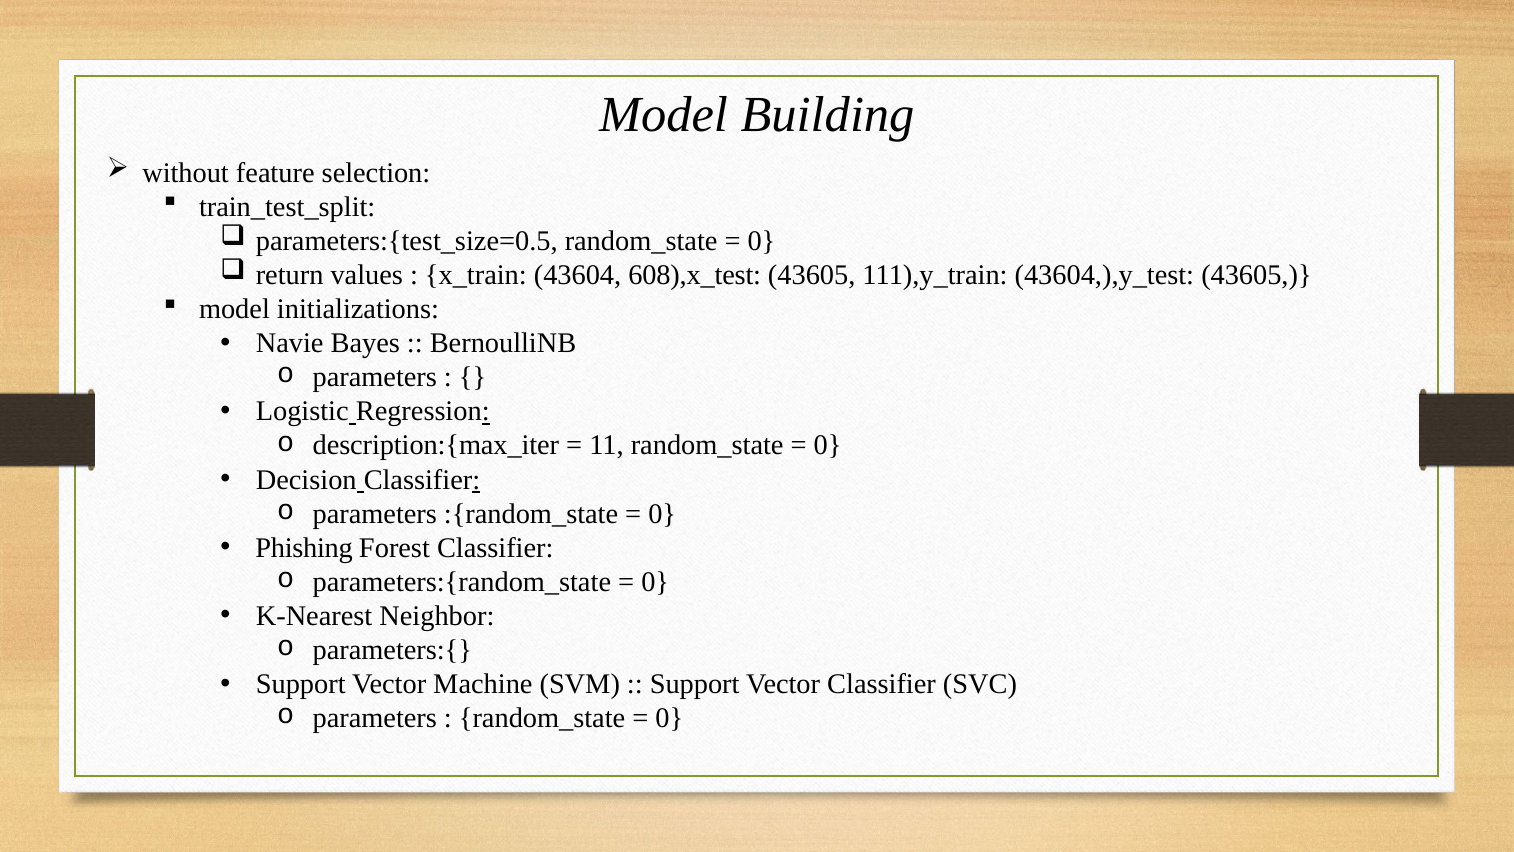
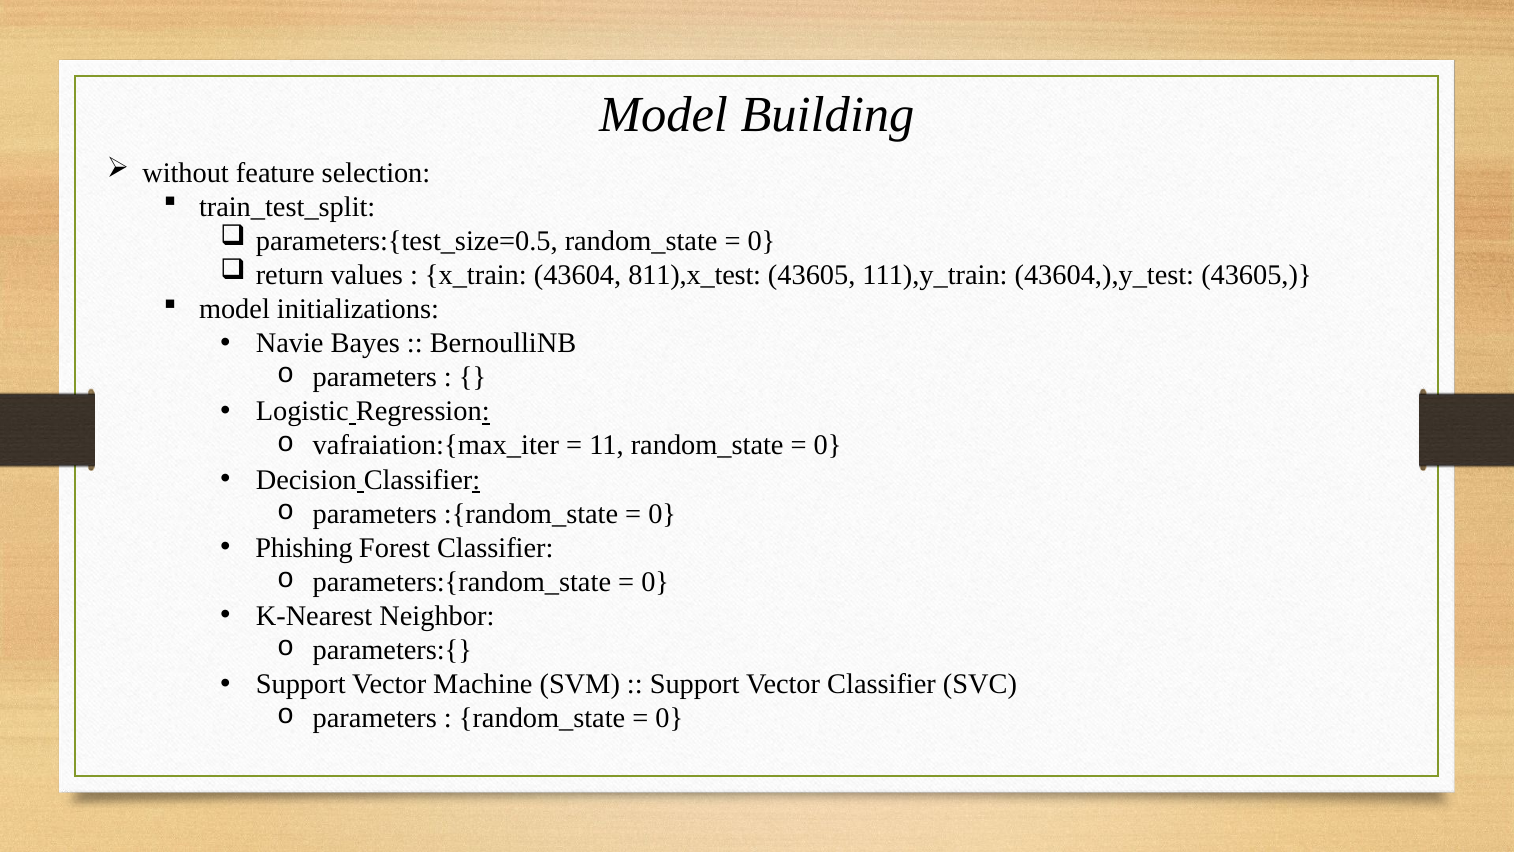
608),x_test: 608),x_test -> 811),x_test (695, 275)
description:{max_iter: description:{max_iter -> vafraiation:{max_iter (436, 445)
